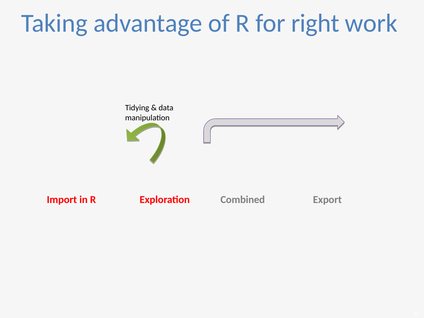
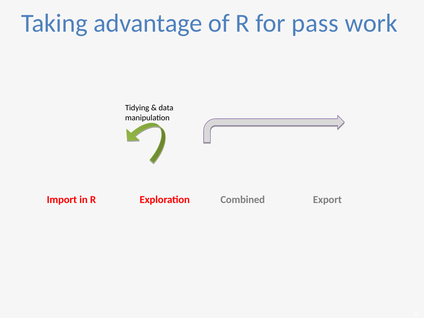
right: right -> pass (315, 23)
